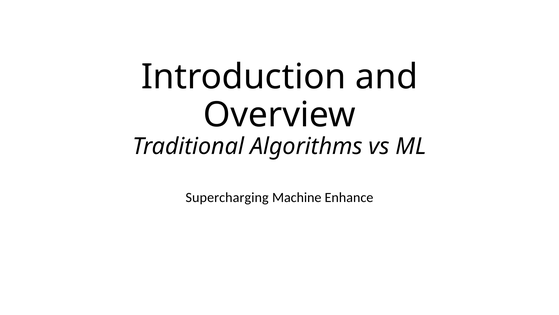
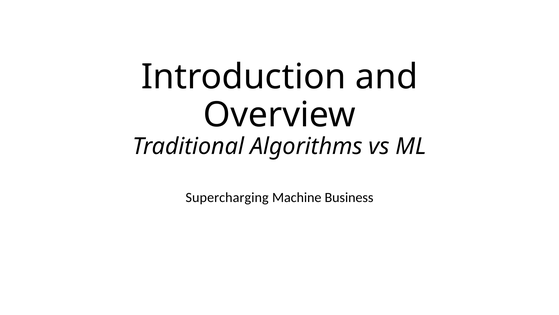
Enhance: Enhance -> Business (349, 197)
